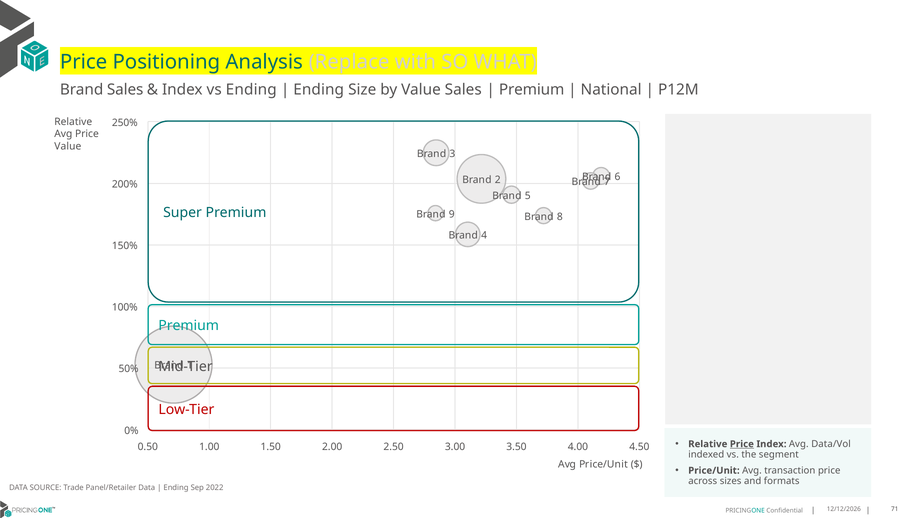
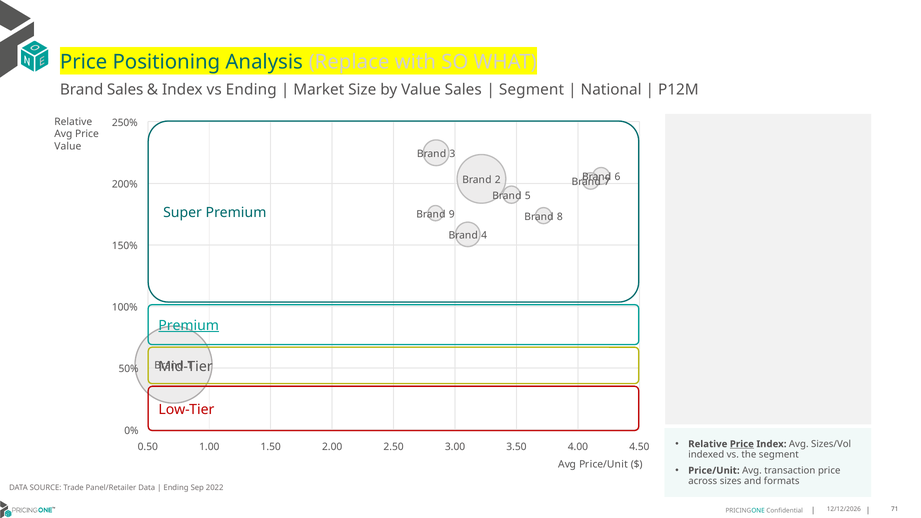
Ending: Ending -> Market (319, 90)
Premium: Premium -> Segment (532, 90)
Premium underline: none -> present (189, 326)
Data/Vol: Data/Vol -> Sizes/Vol (831, 444)
